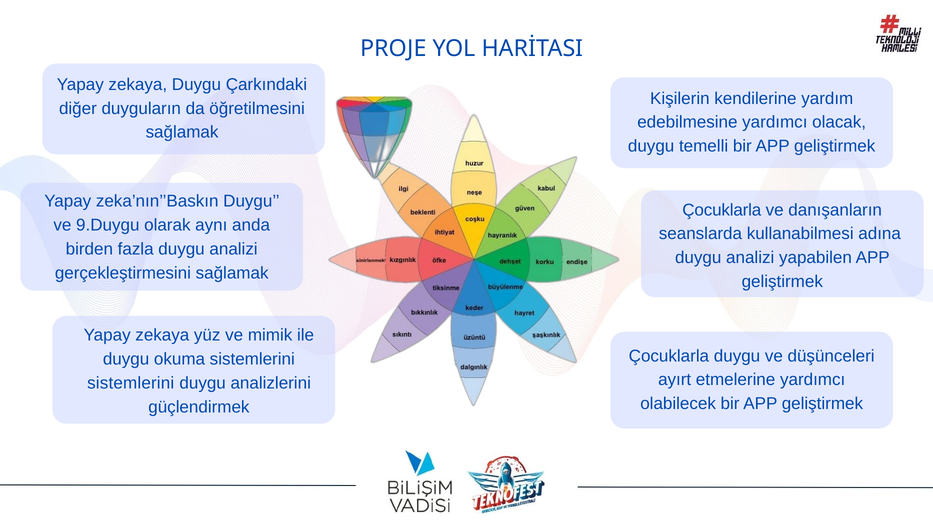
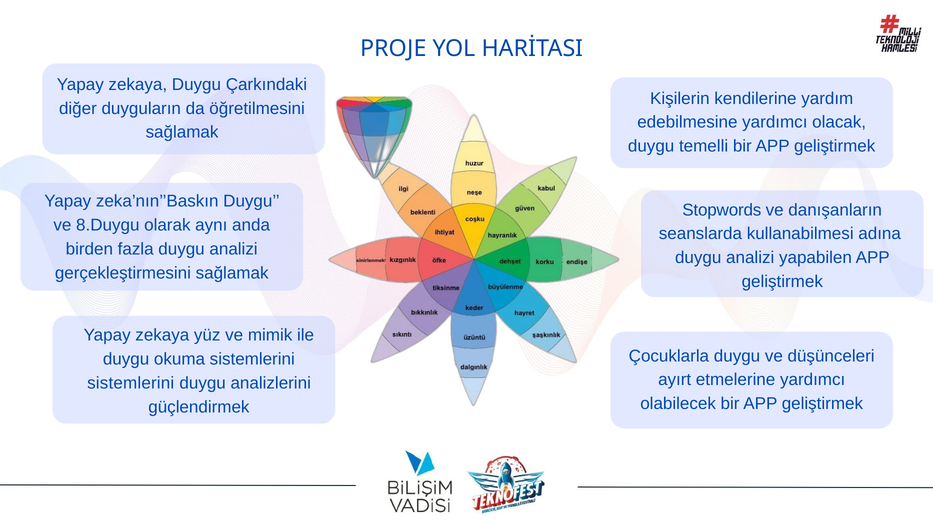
Çocuklarla: Çocuklarla -> Stopwords (722, 210)
9.Duygu: 9.Duygu -> 8.Duygu (108, 225)
